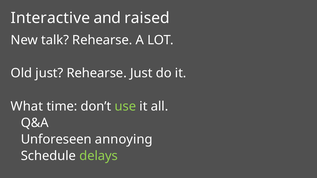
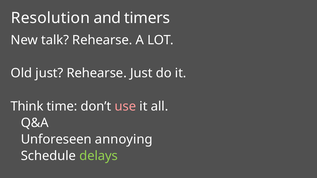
Interactive: Interactive -> Resolution (50, 18)
raised: raised -> timers (147, 18)
What: What -> Think (27, 106)
use colour: light green -> pink (125, 106)
